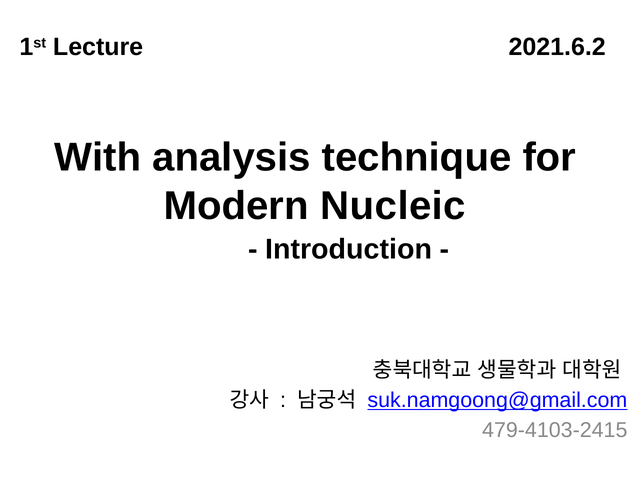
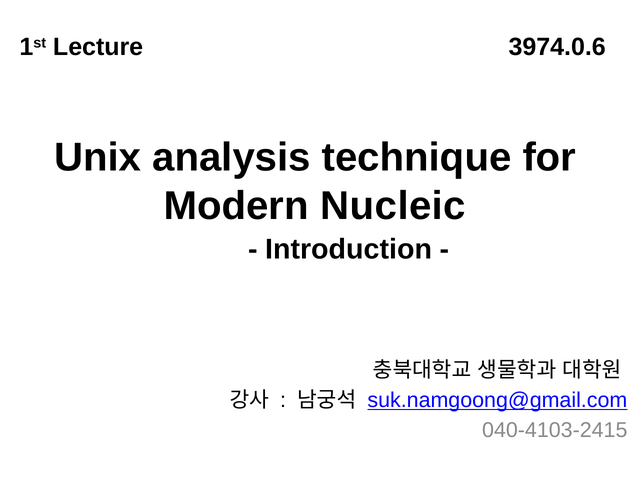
2021.6.2: 2021.6.2 -> 3974.0.6 (557, 47)
With: With -> Unix (98, 158)
479-4103-2415: 479-4103-2415 -> 040-4103-2415 (555, 430)
